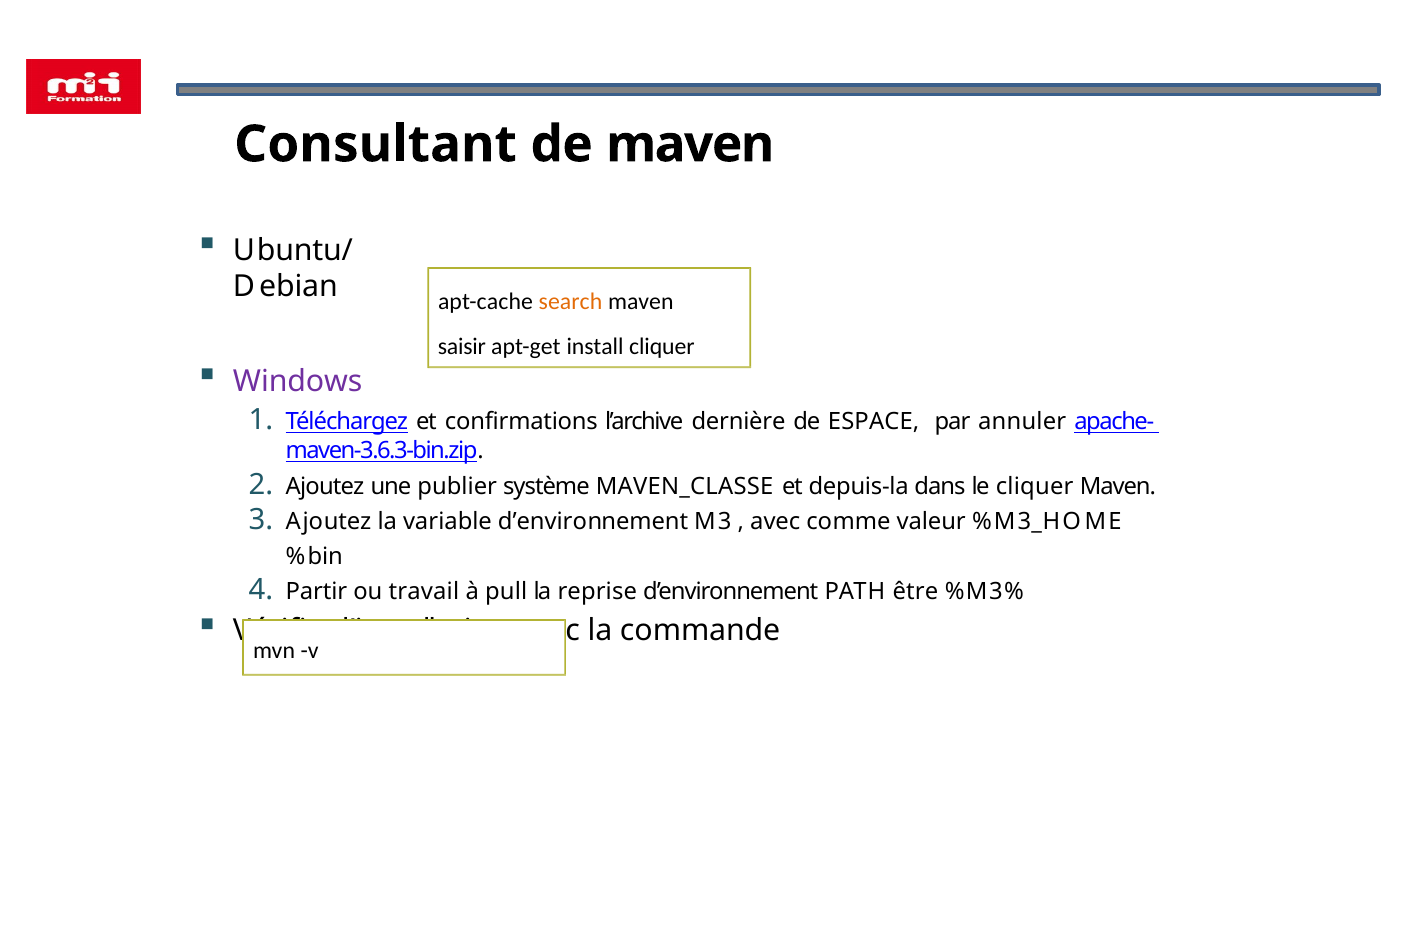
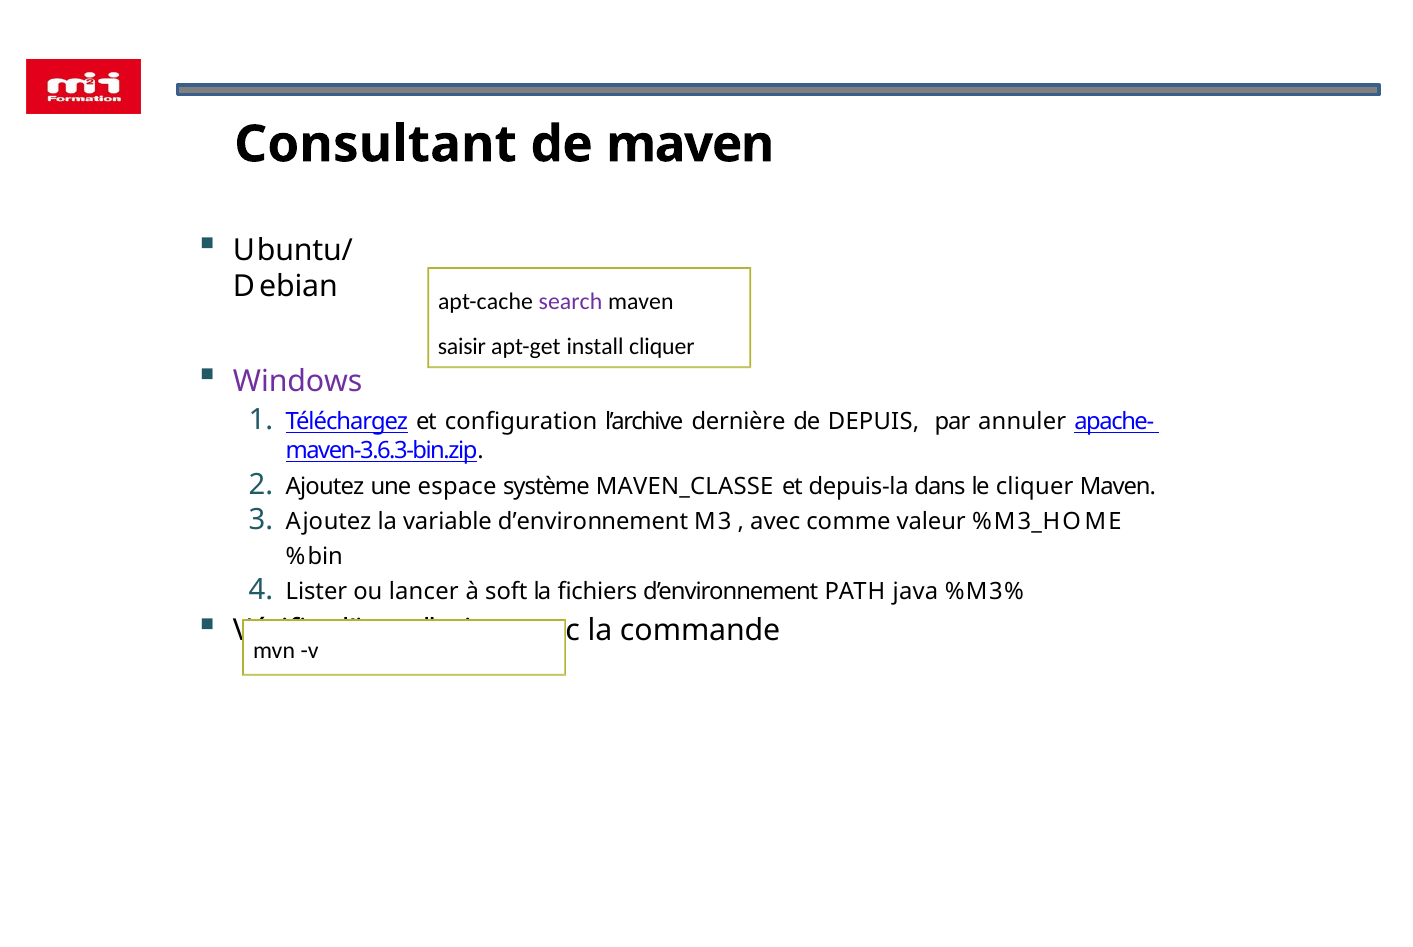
search colour: orange -> purple (570, 302)
confirmations: confirmations -> configuration (521, 421)
ESPACE: ESPACE -> DEPUIS (874, 421)
publier: publier -> espace (457, 486)
Partir: Partir -> Lister (316, 592)
travail: travail -> lancer (424, 592)
pull: pull -> soft (506, 592)
reprise: reprise -> fichiers (597, 592)
être: être -> java (915, 592)
